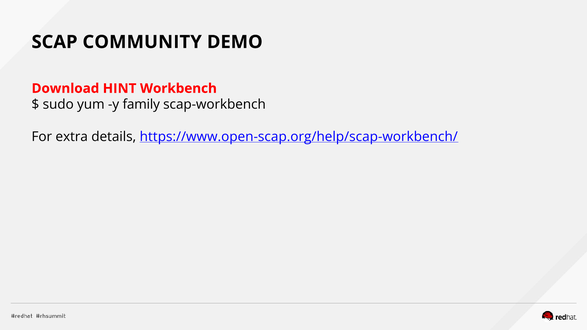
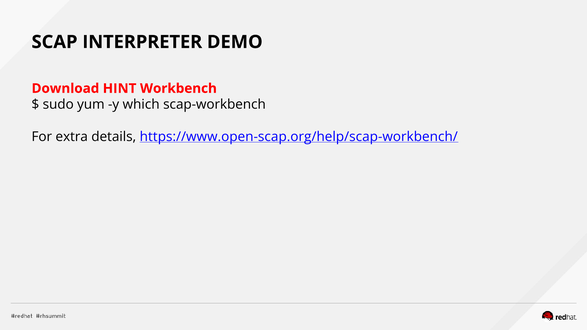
COMMUNITY: COMMUNITY -> INTERPRETER (142, 42)
family: family -> which (141, 105)
